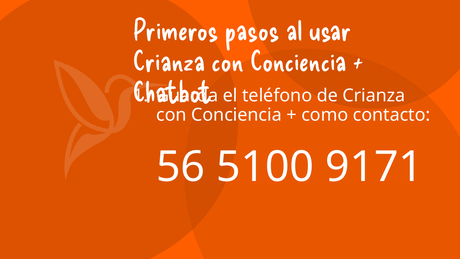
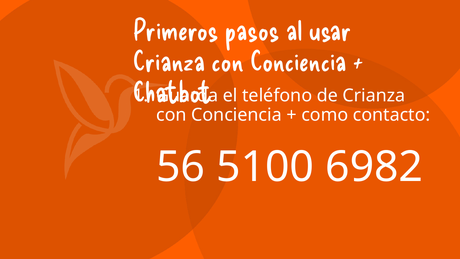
9171: 9171 -> 6982 (374, 167)
